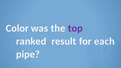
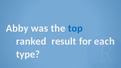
Color: Color -> Abby (17, 28)
top colour: purple -> blue (75, 28)
pipe: pipe -> type (28, 54)
